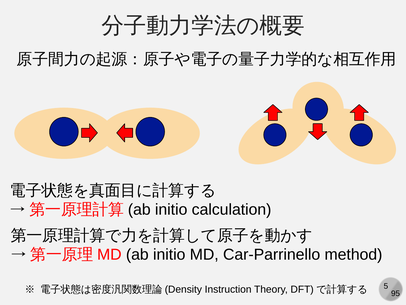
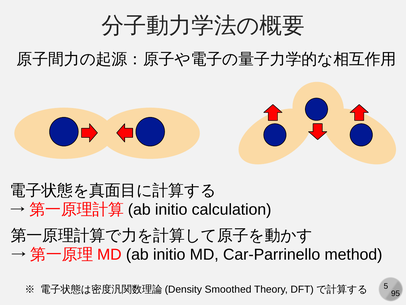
Instruction: Instruction -> Smoothed (228, 289)
